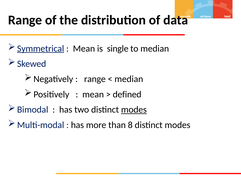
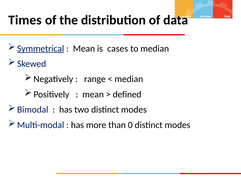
Range: Range -> Times (25, 20)
single: single -> cases (118, 48)
modes underline: present -> none (134, 110)
8: 8 -> 0 (130, 125)
